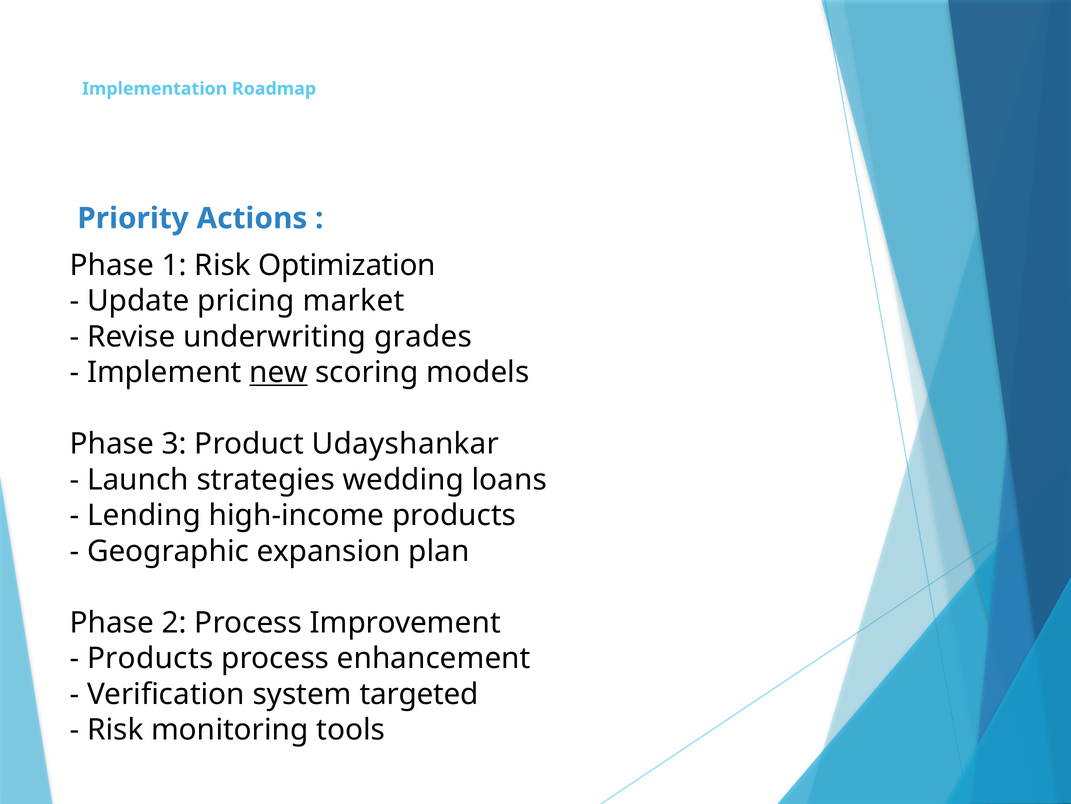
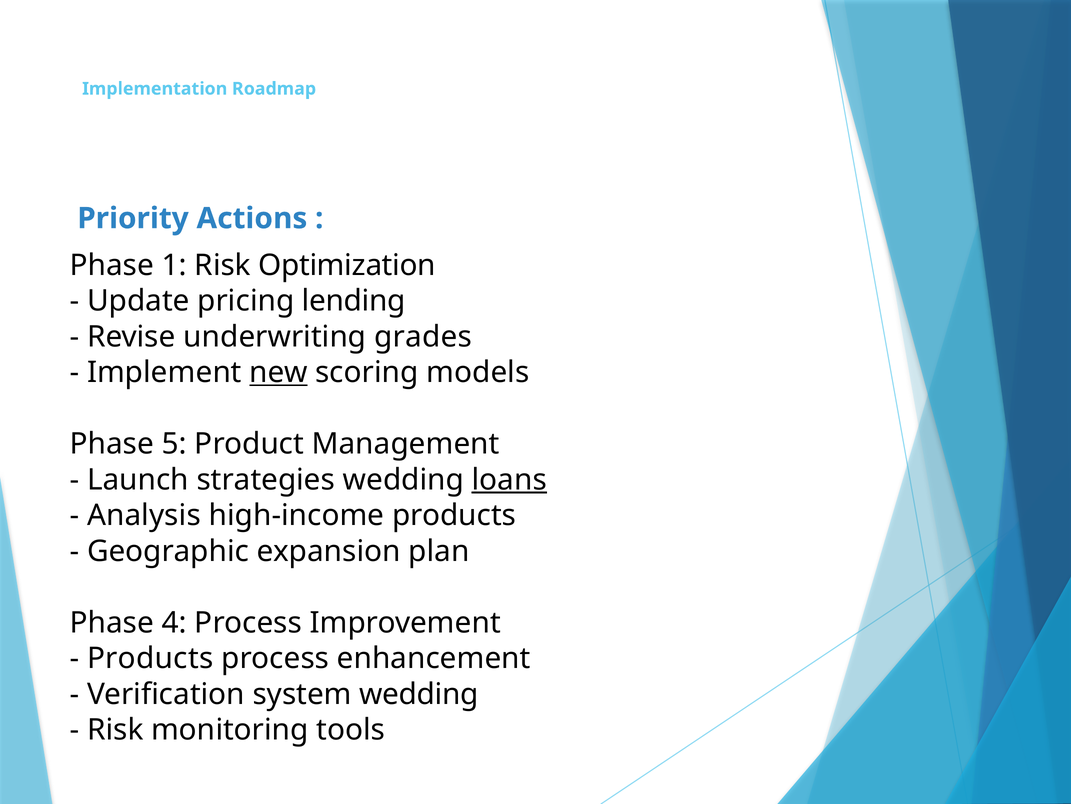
market: market -> lending (354, 301)
3: 3 -> 5 (174, 444)
Udayshankar: Udayshankar -> Management (406, 444)
loans underline: none -> present (509, 479)
Lending: Lending -> Analysis (144, 515)
2: 2 -> 4 (174, 622)
system targeted: targeted -> wedding (419, 694)
